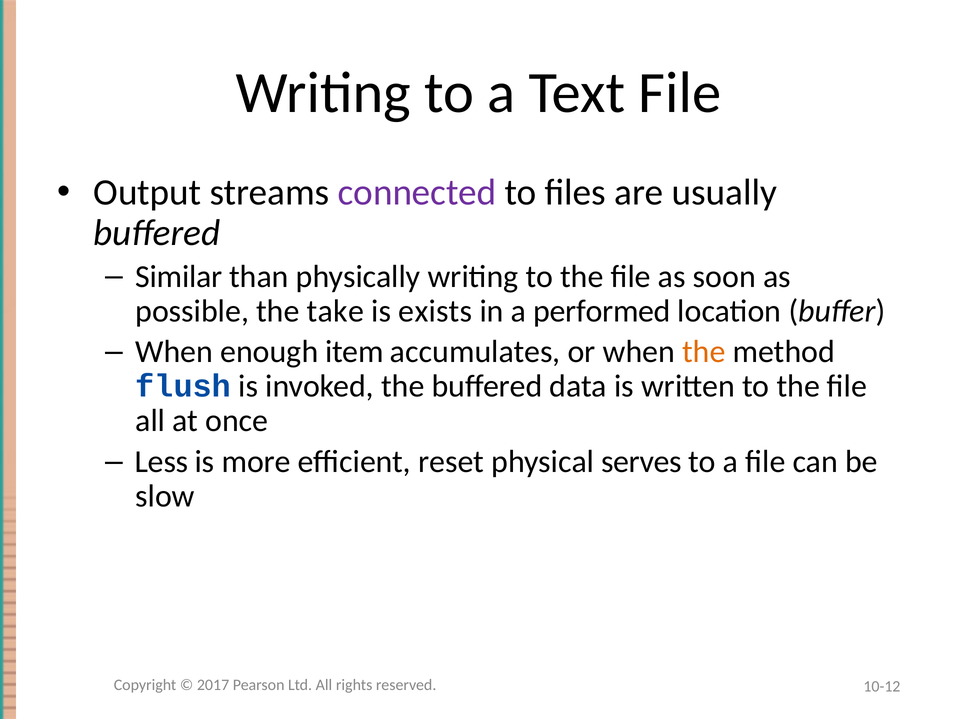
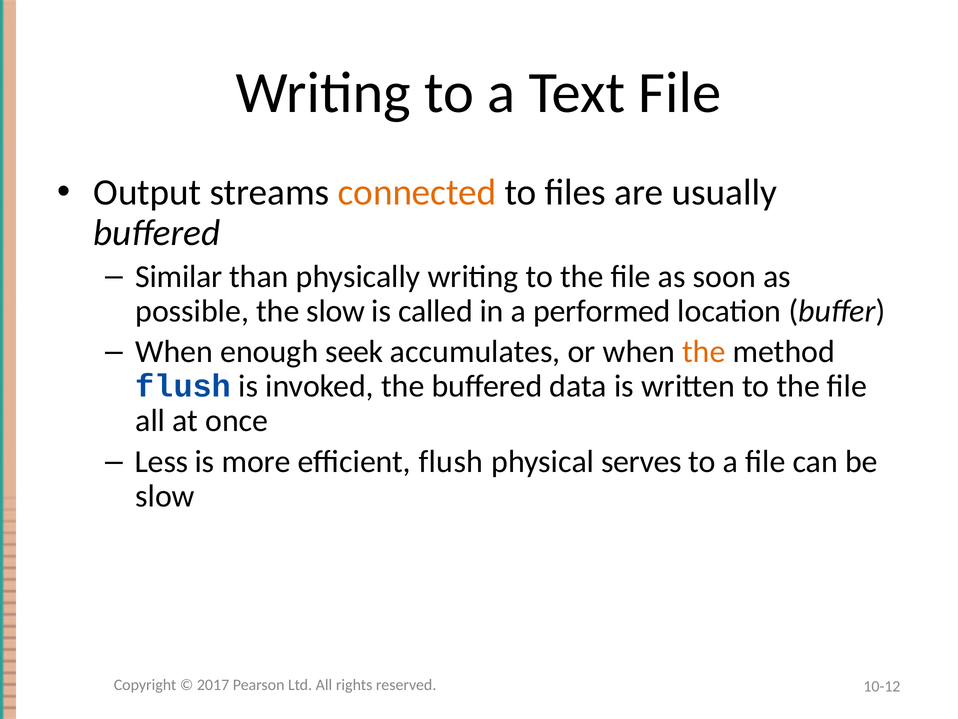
connected colour: purple -> orange (417, 192)
the take: take -> slow (336, 311)
exists: exists -> called (436, 311)
item: item -> seek (354, 352)
efficient reset: reset -> flush (451, 461)
